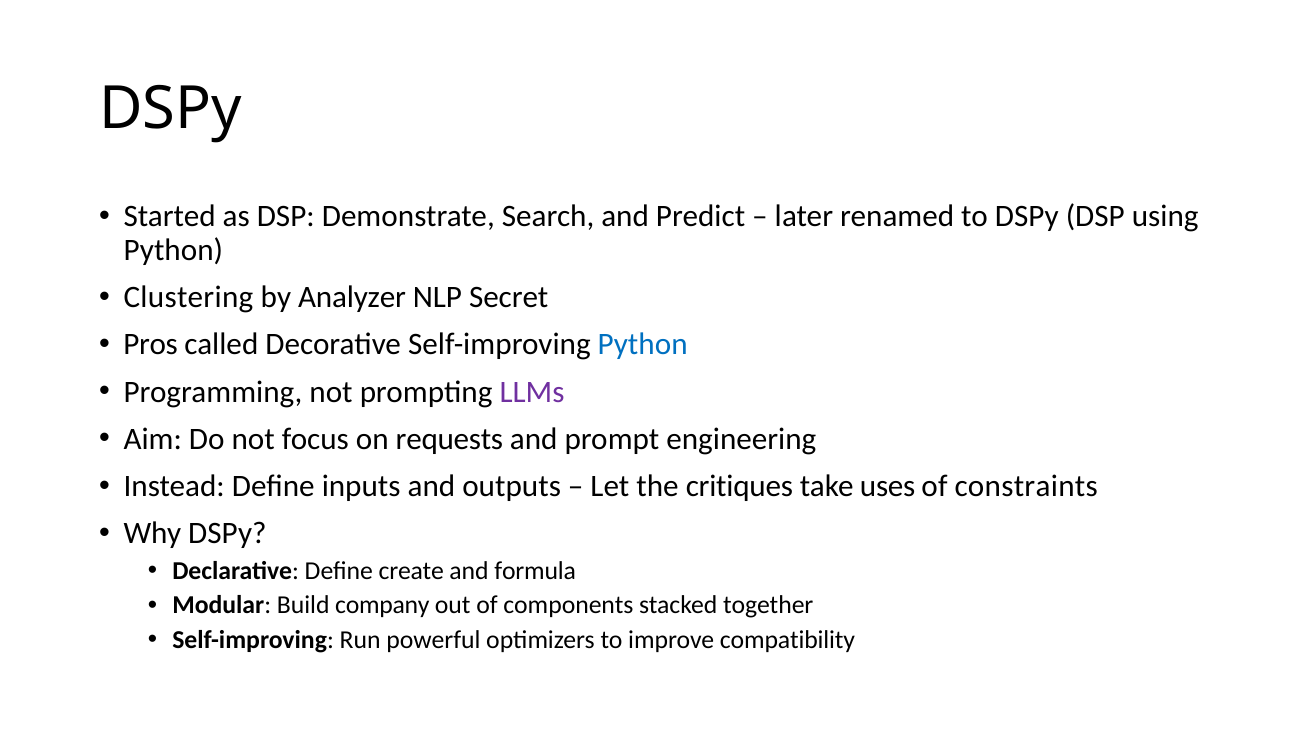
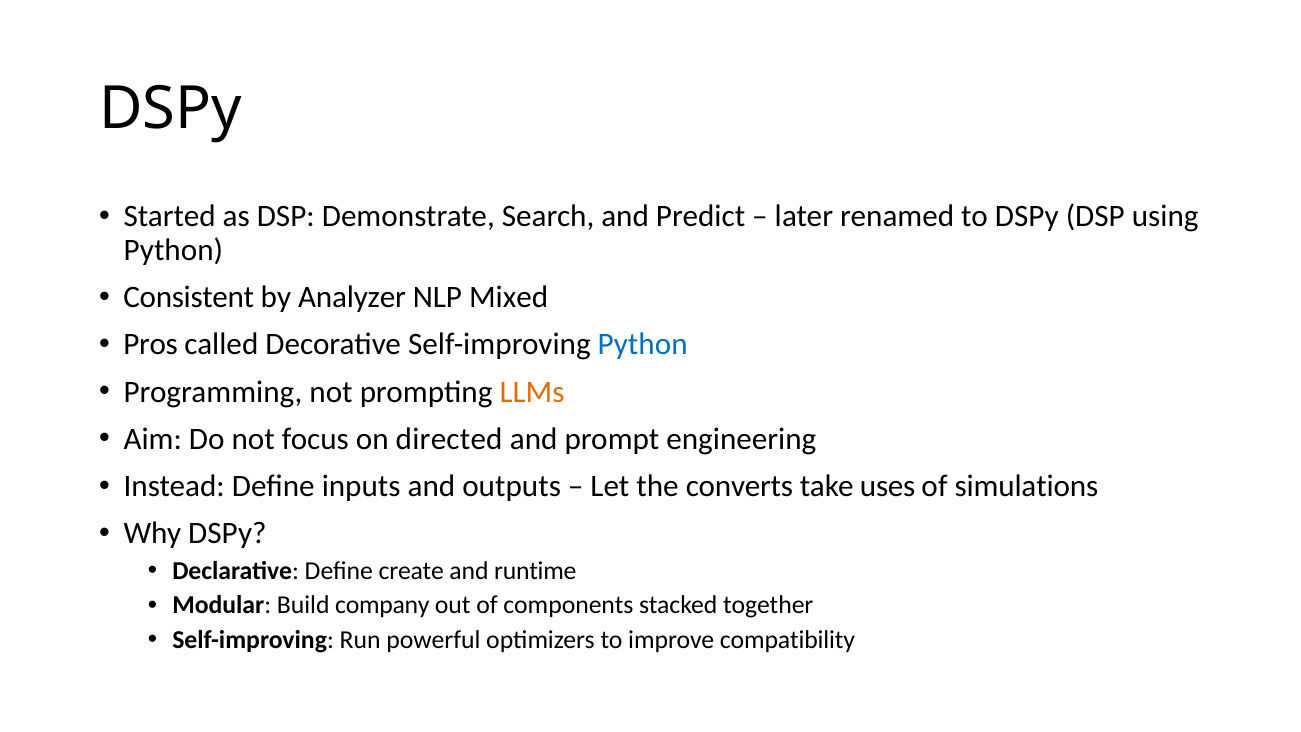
Clustering: Clustering -> Consistent (189, 297)
Secret: Secret -> Mixed (509, 297)
LLMs colour: purple -> orange (532, 392)
requests: requests -> directed (449, 439)
critiques: critiques -> converts (739, 486)
constraints: constraints -> simulations (1026, 486)
formula: formula -> runtime (535, 571)
